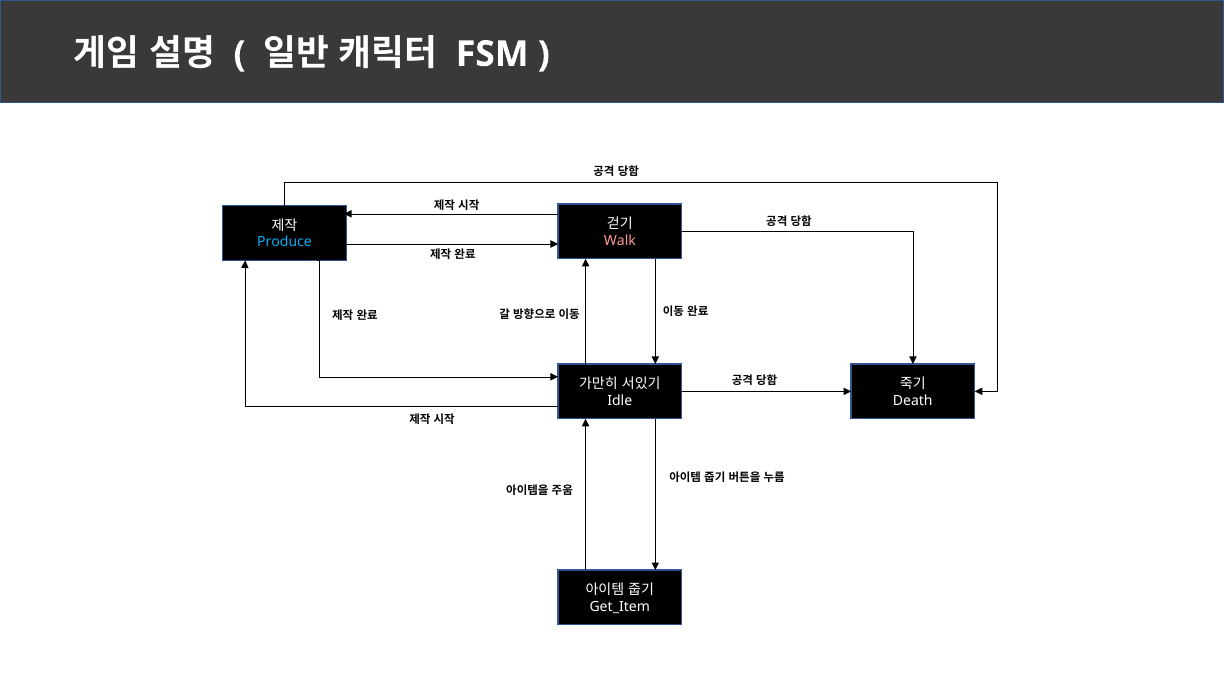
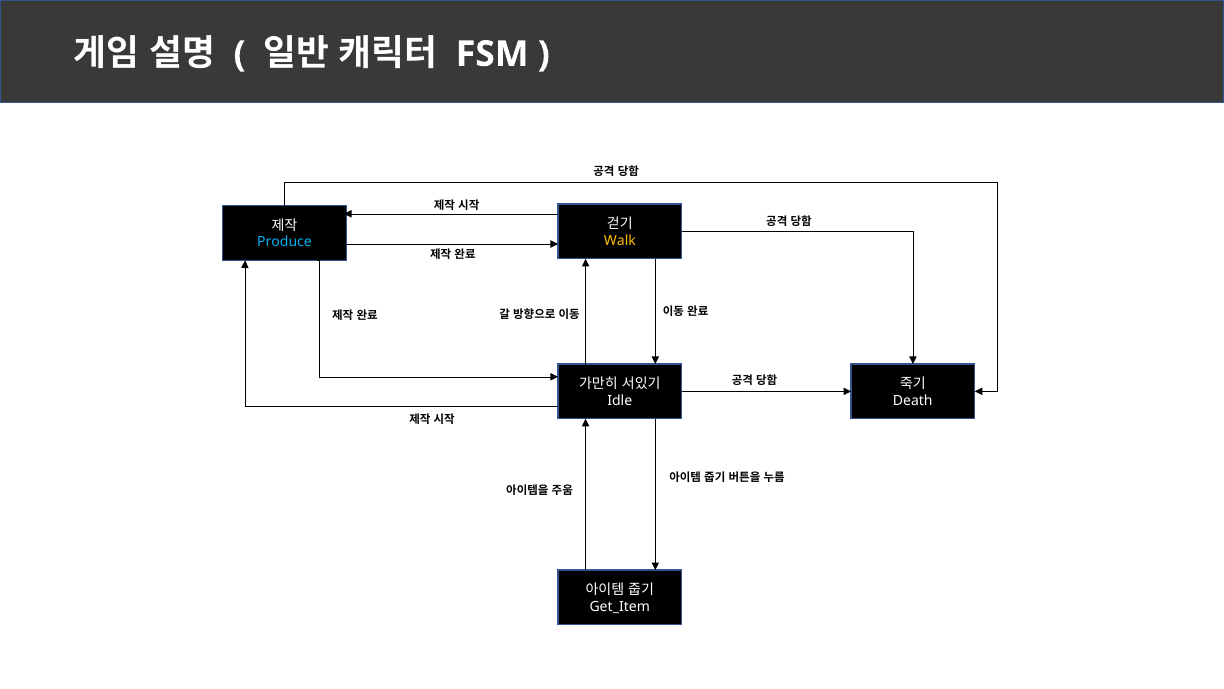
Walk colour: pink -> yellow (620, 241)
